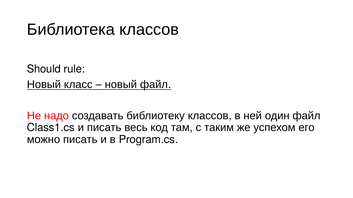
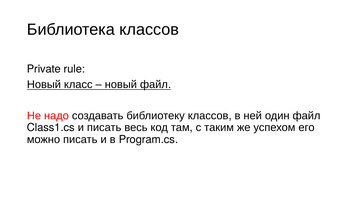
Should: Should -> Private (44, 69)
